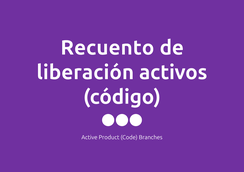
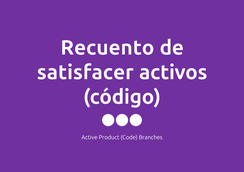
liberación: liberación -> satisfacer (85, 72)
